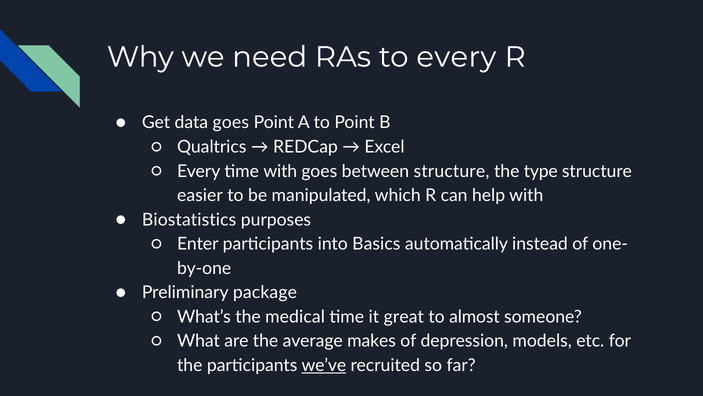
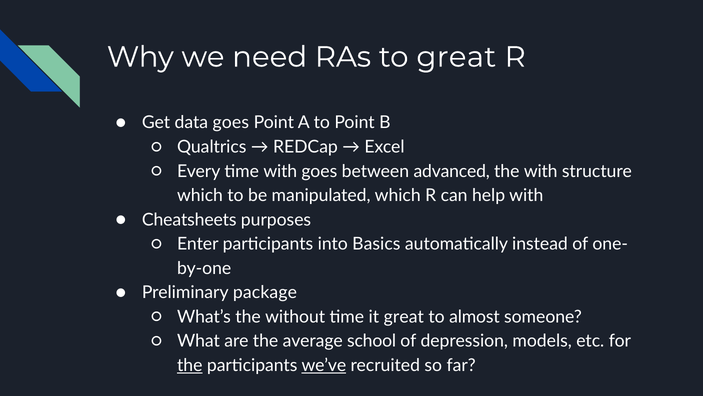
to every: every -> great (456, 57)
between structure: structure -> advanced (452, 171)
the type: type -> with (541, 171)
easier: easier -> which (200, 195)
Biostatistics: Biostatistics -> Cheatsheets (189, 219)
medical: medical -> without (295, 316)
makes: makes -> school (372, 341)
the underline: none -> present (190, 365)
